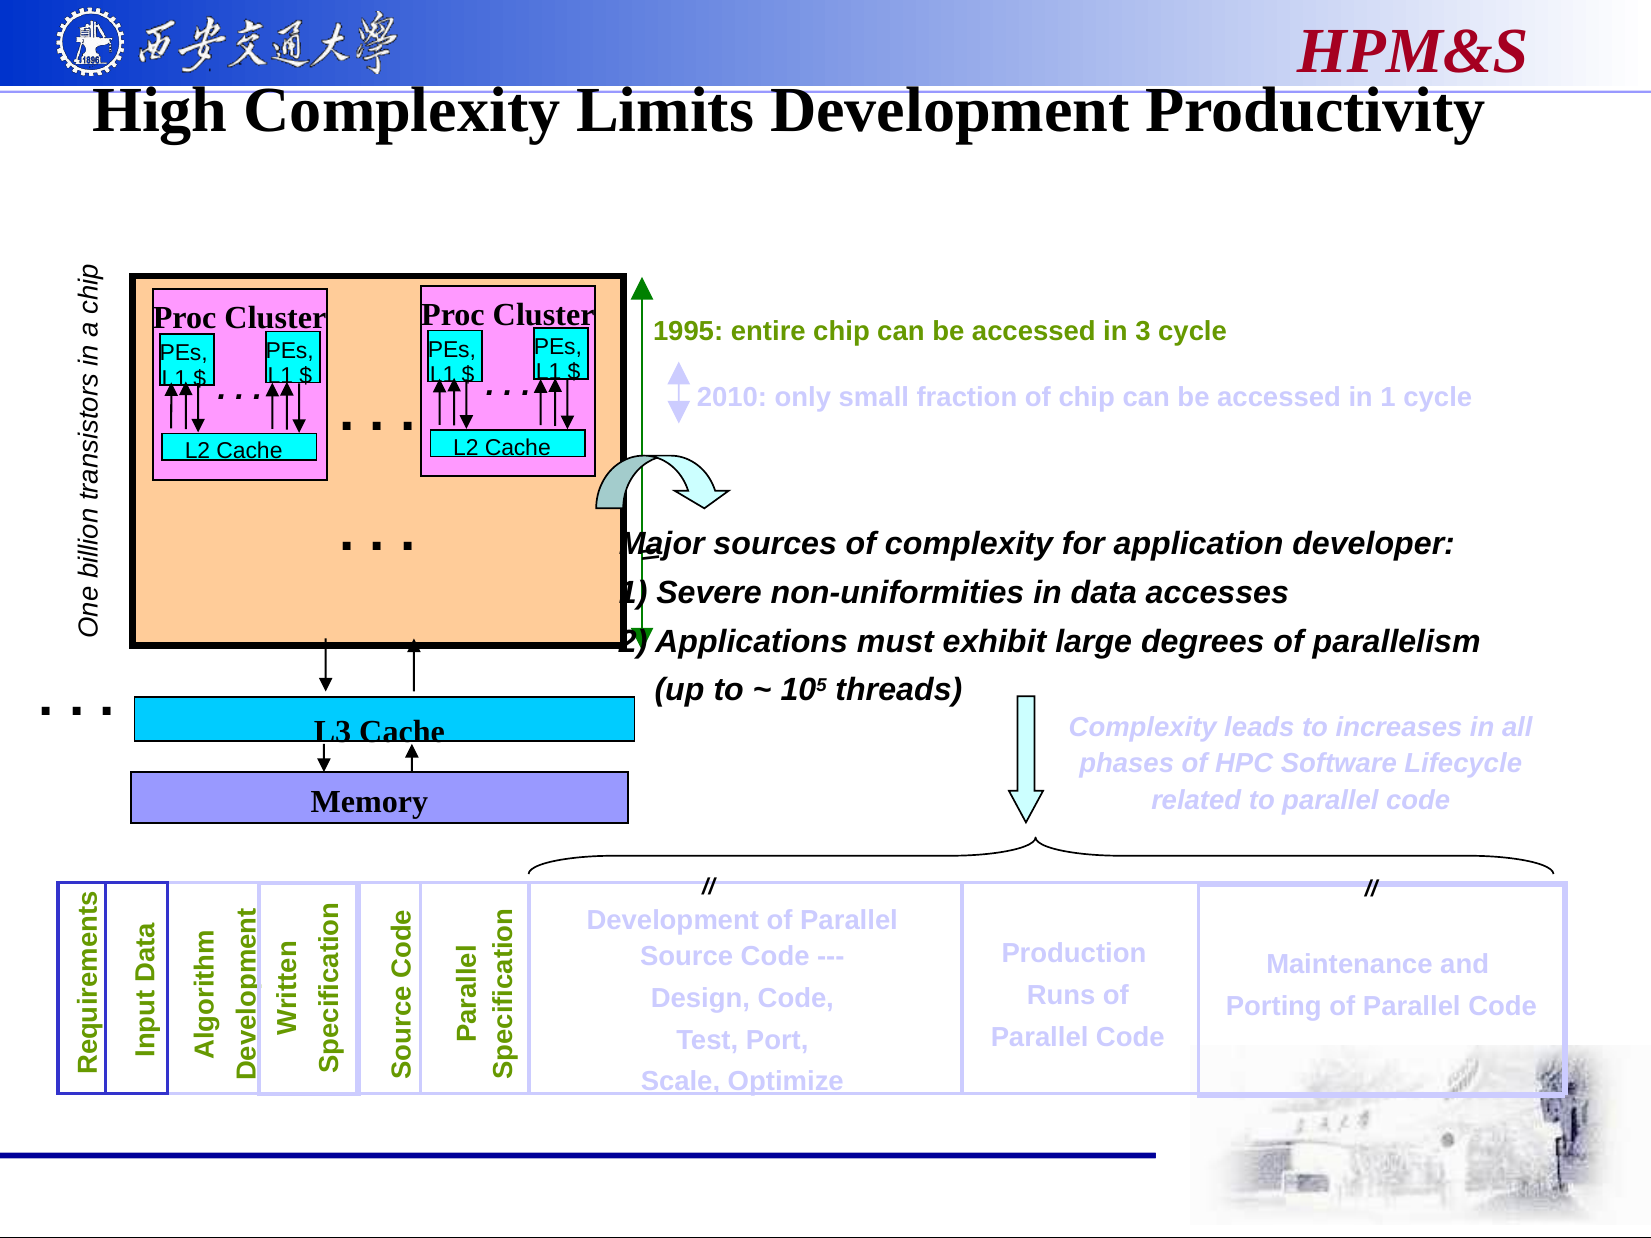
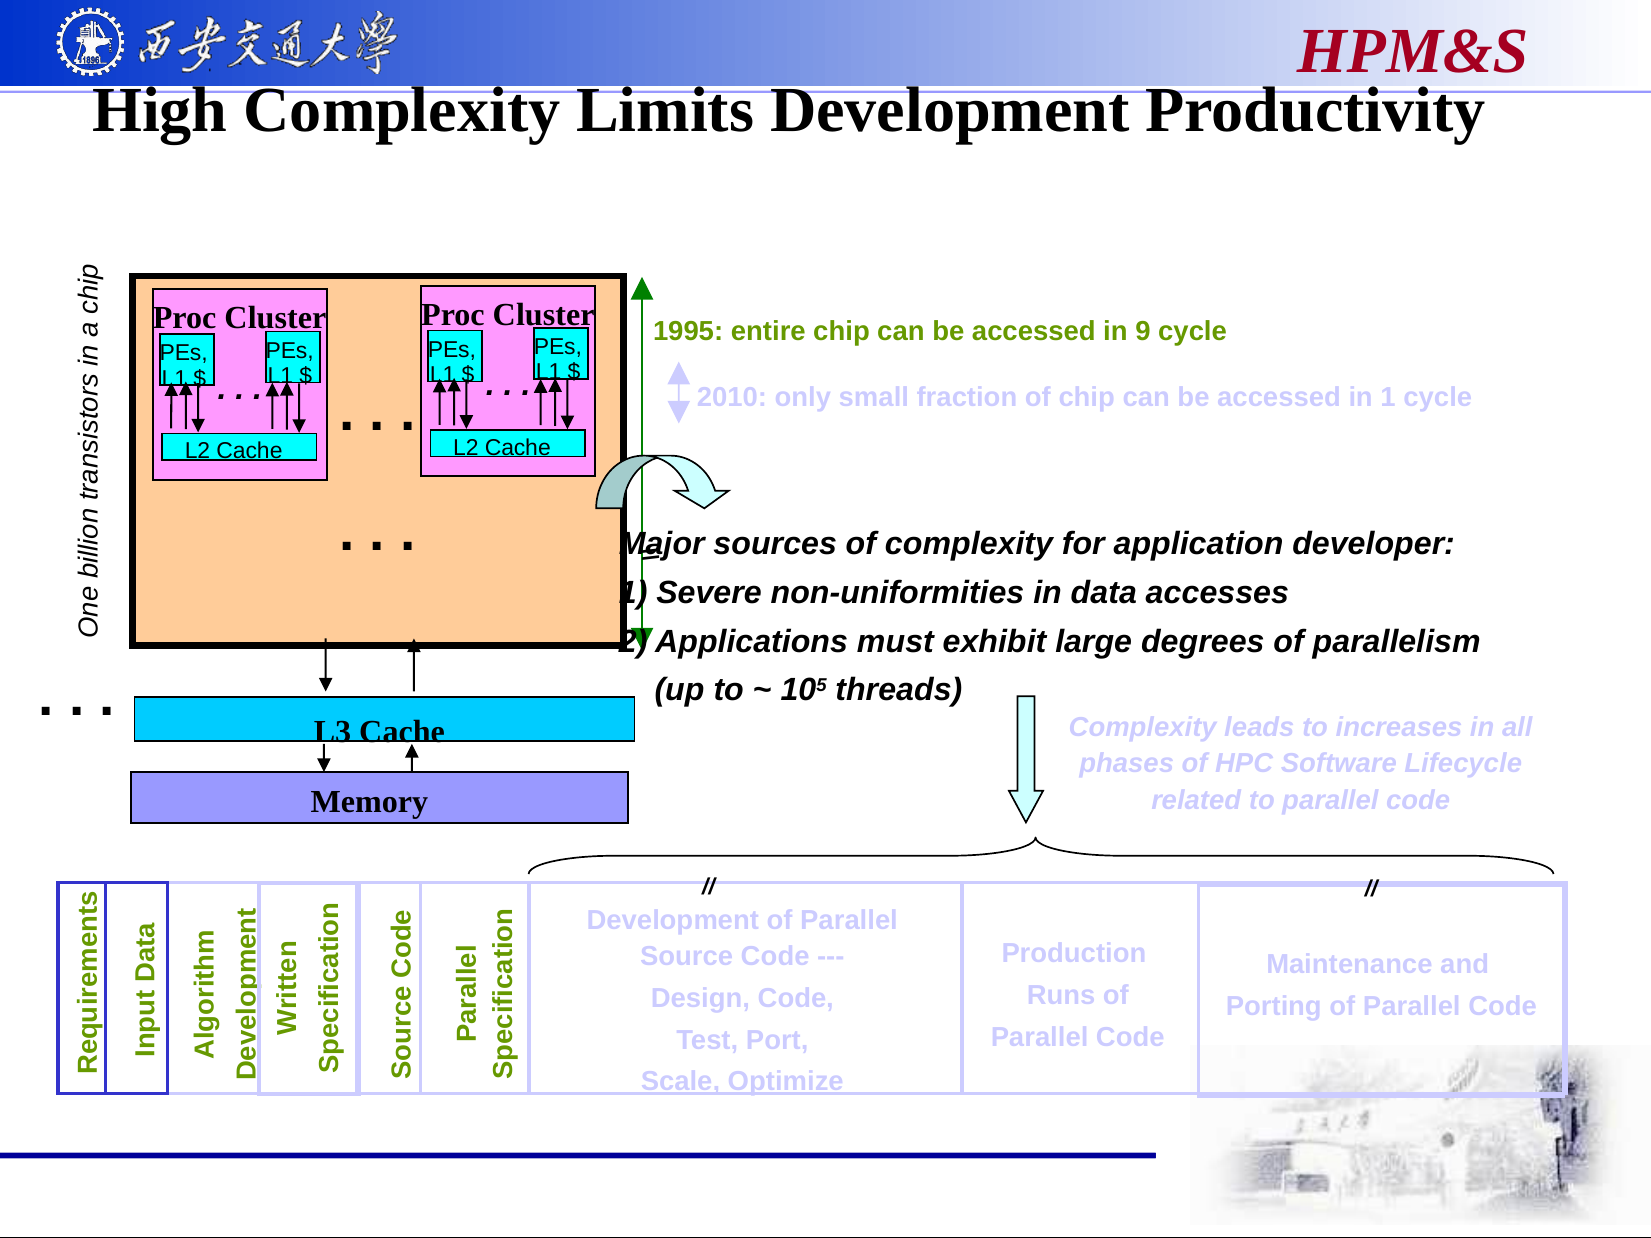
3: 3 -> 9 (1143, 331)
